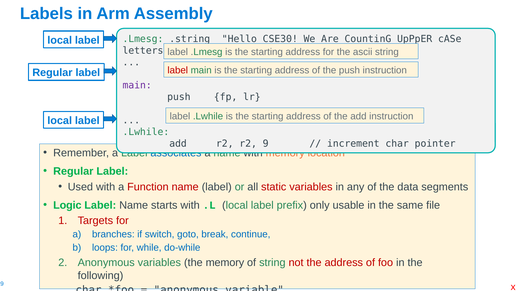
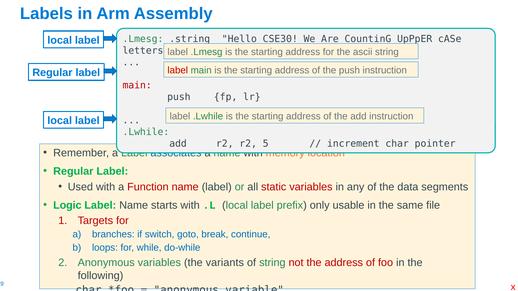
main colour: purple -> red (137, 86)
9: 9 -> 5 (266, 144)
the memory: memory -> variants (225, 263)
